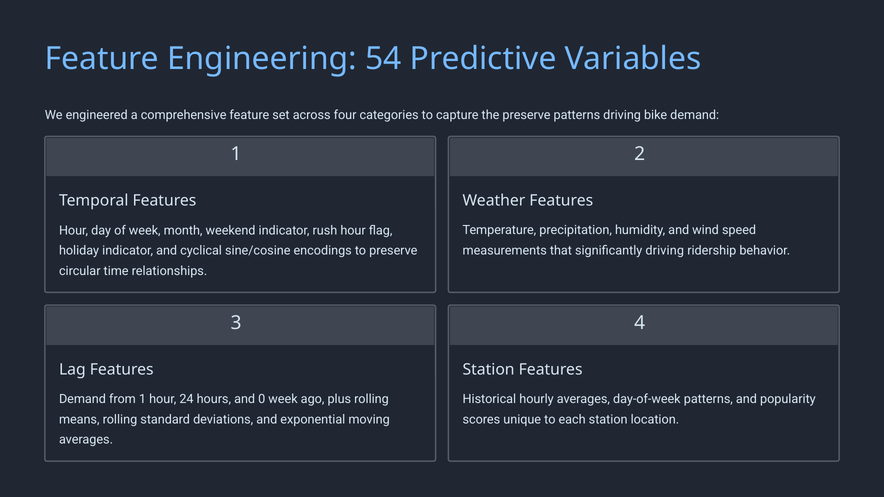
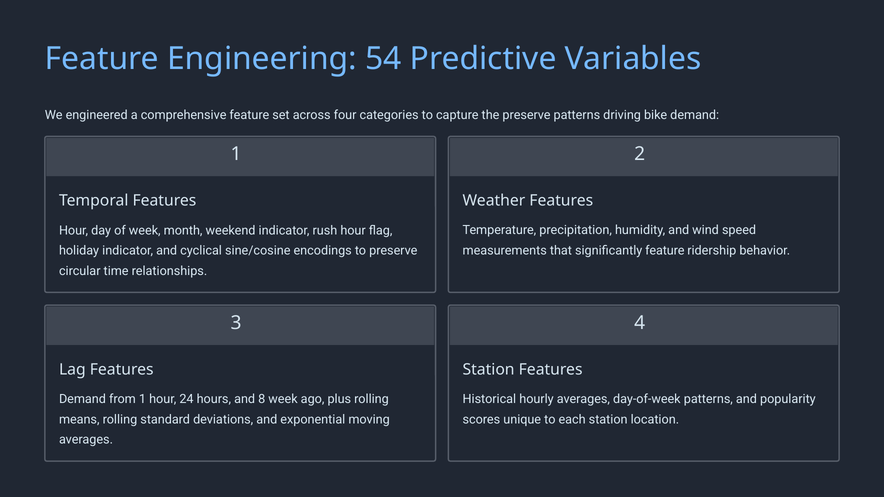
significantly driving: driving -> feature (665, 251)
0: 0 -> 8 (262, 399)
